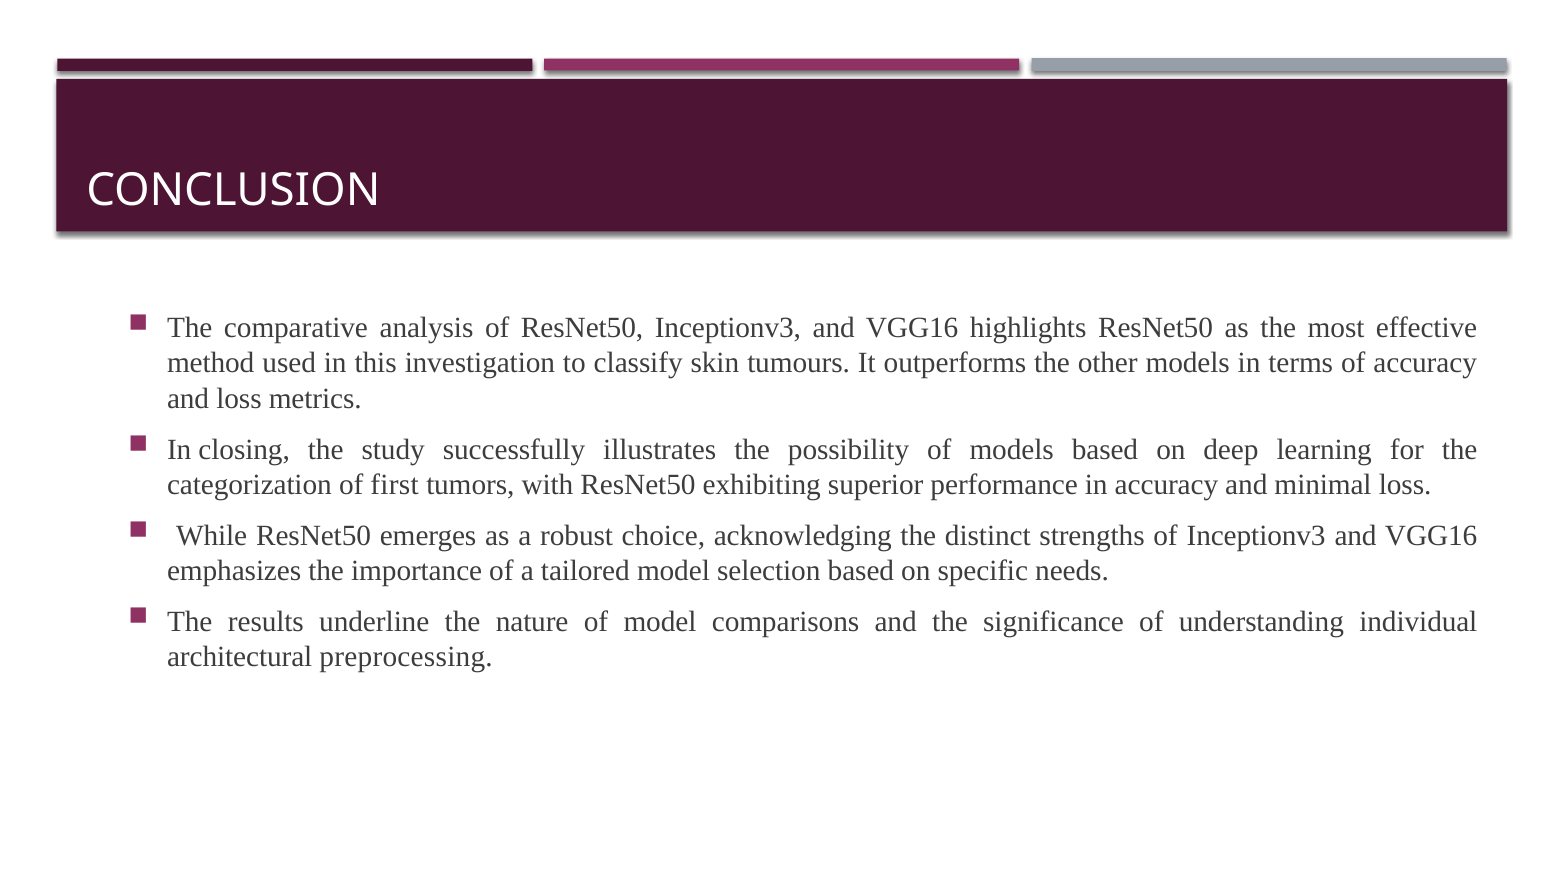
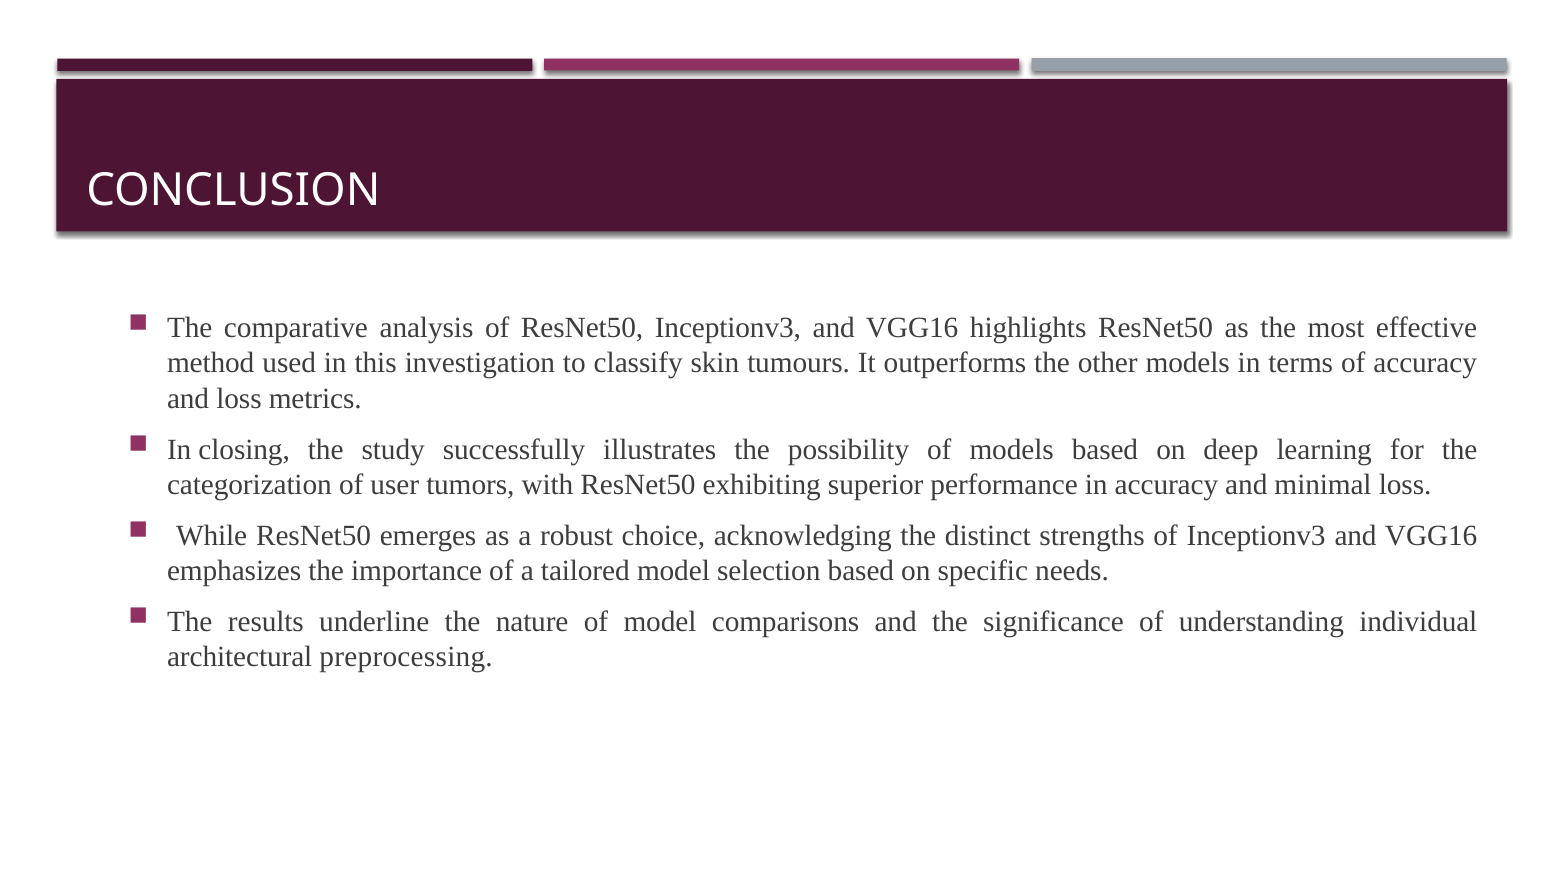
first: first -> user (395, 484)
